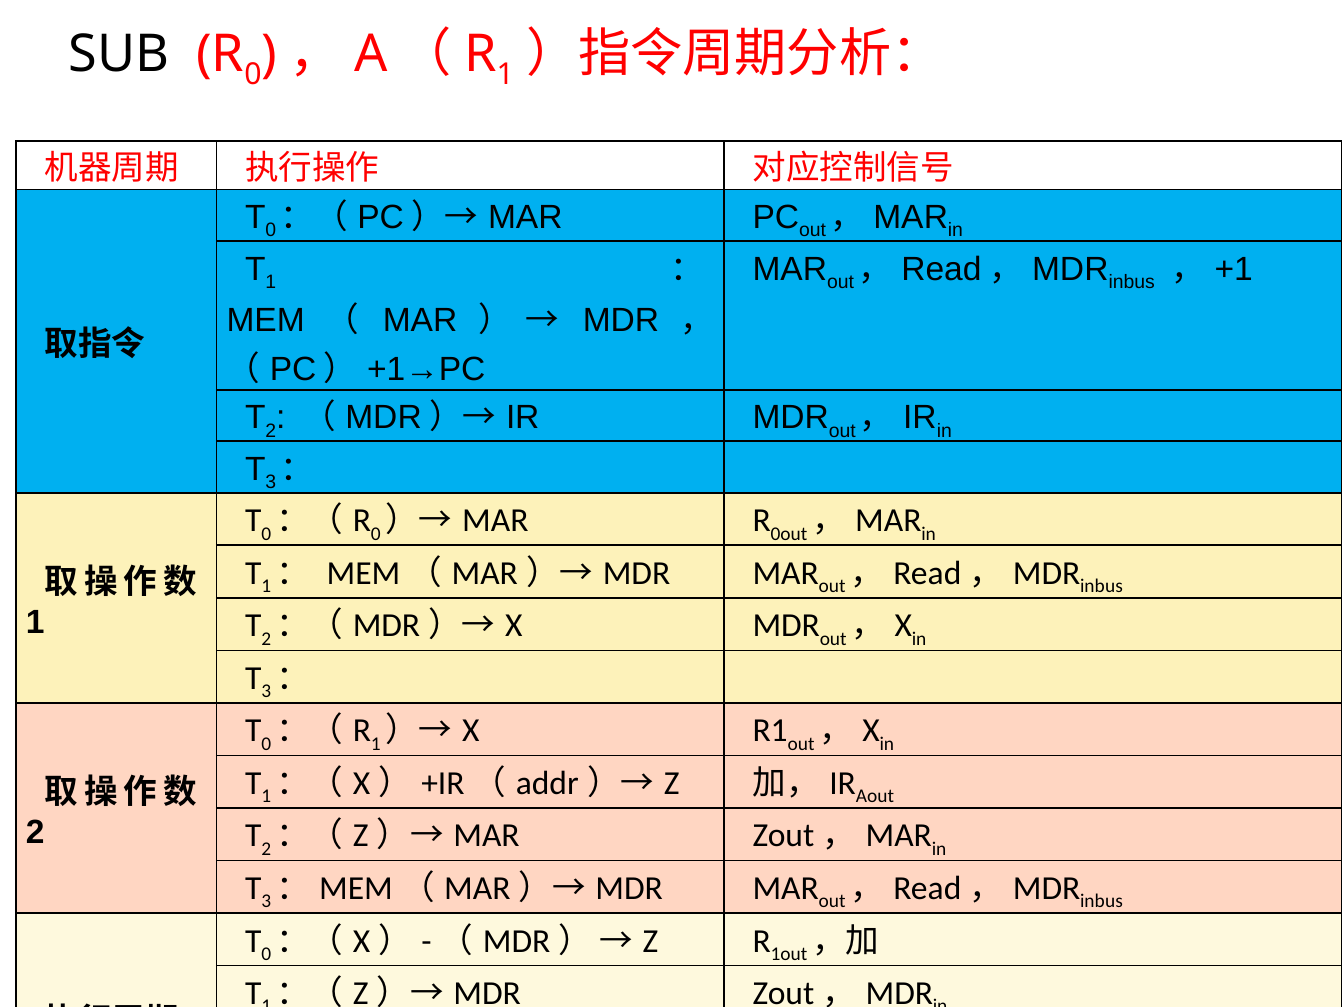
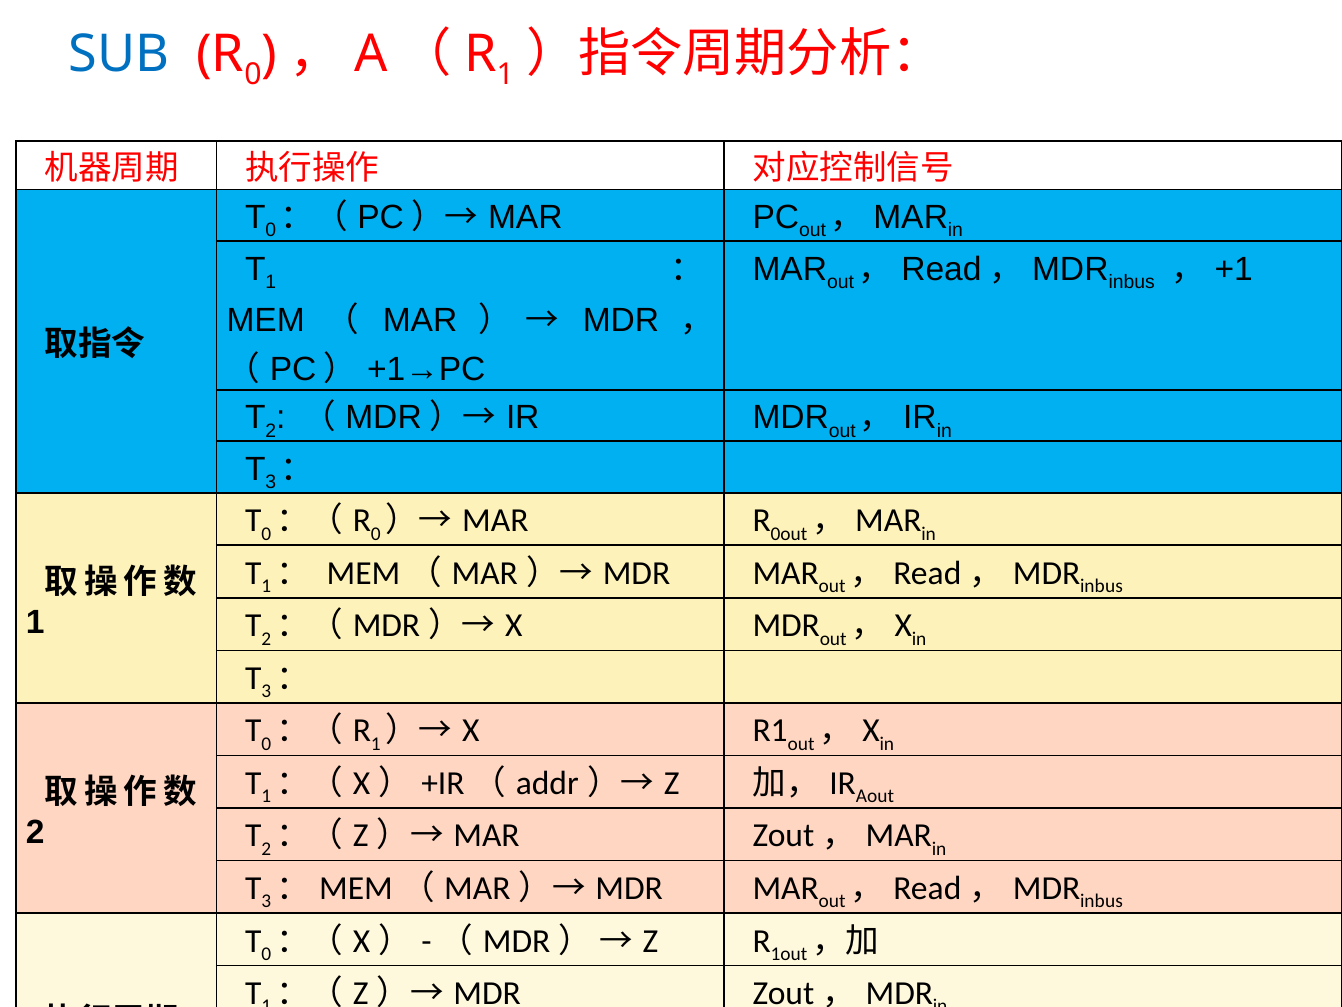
SUB colour: black -> blue (119, 54)
